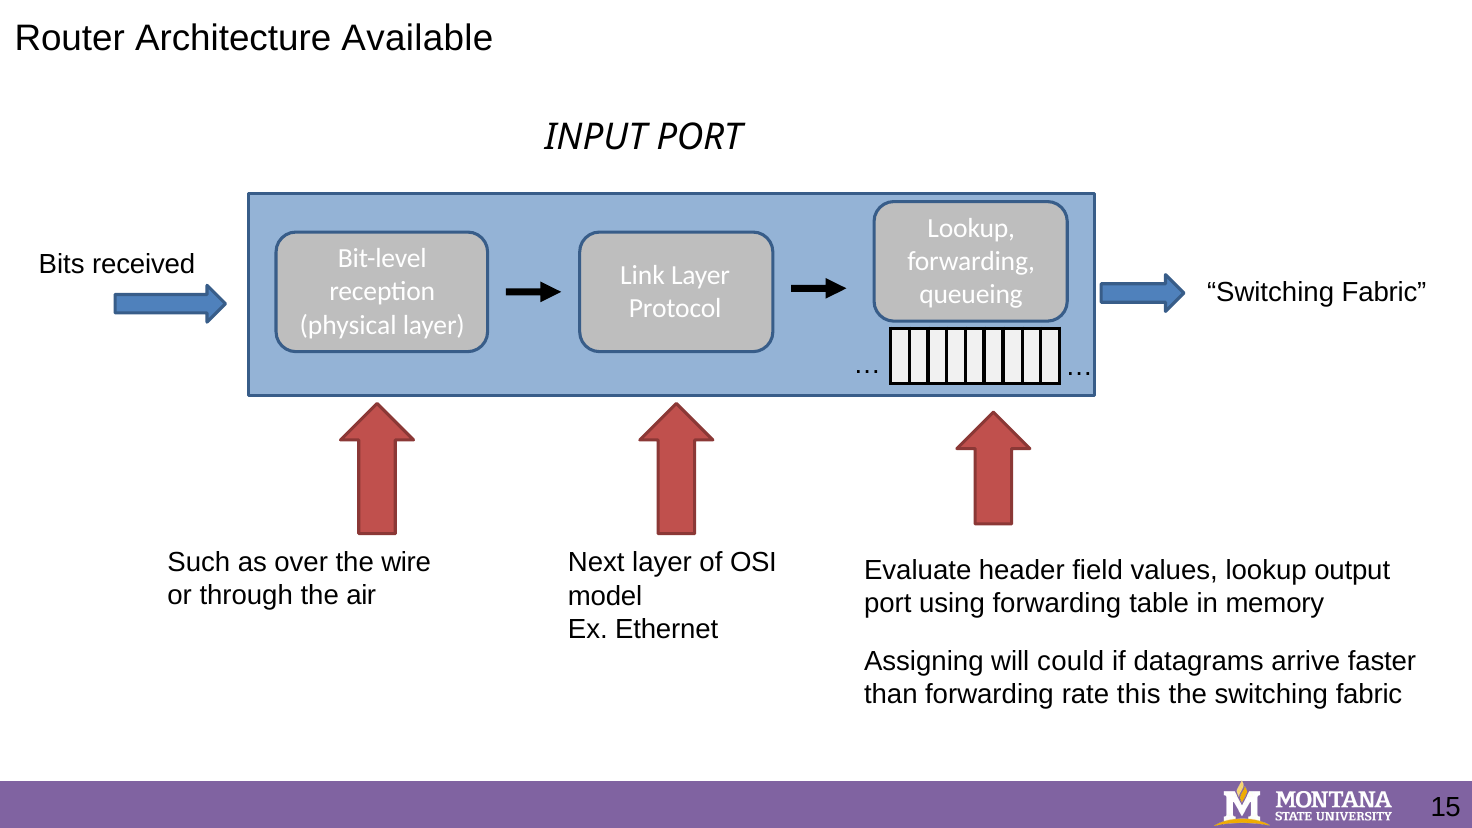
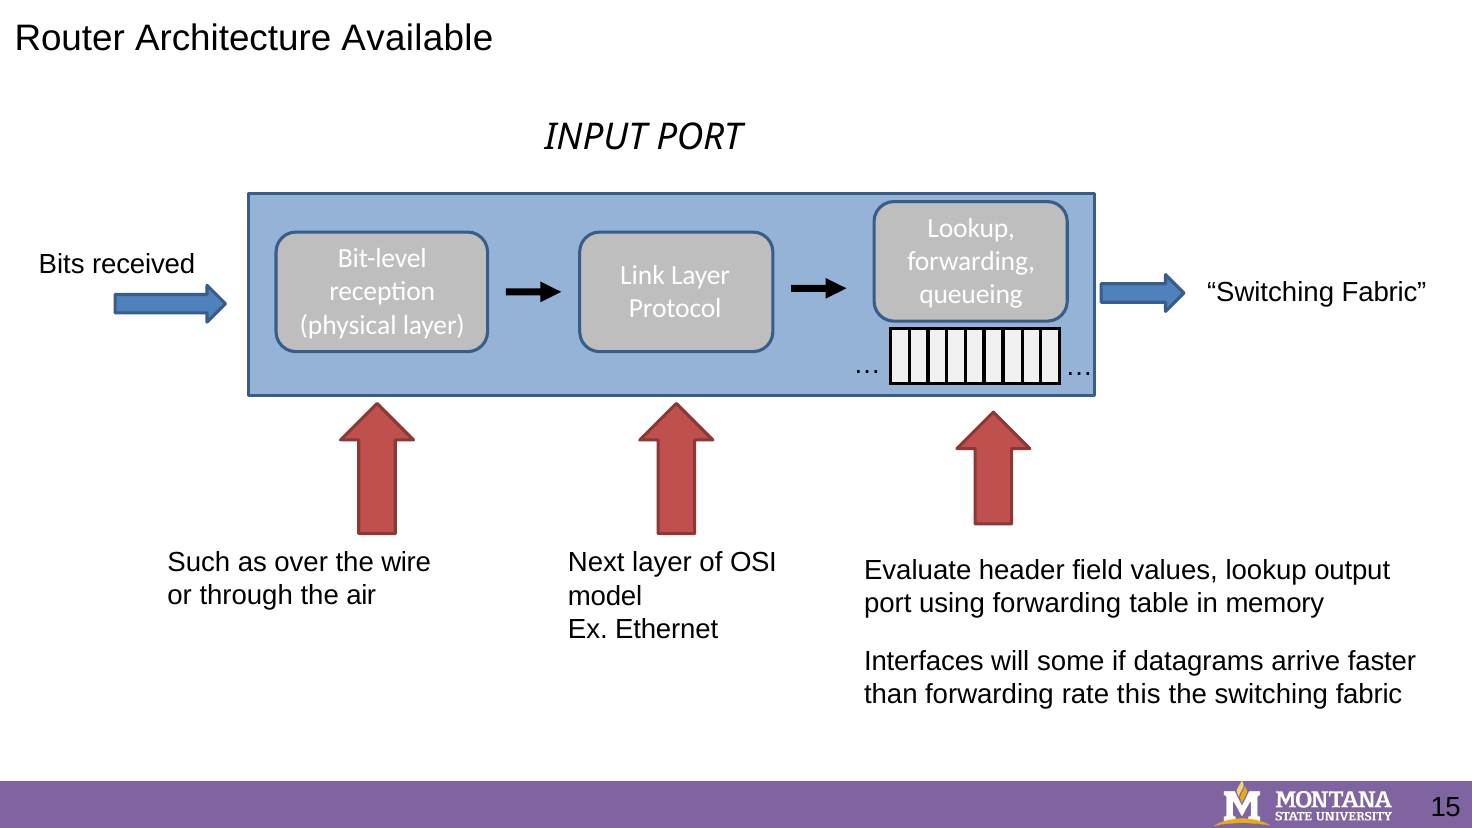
Assigning: Assigning -> Interfaces (924, 661)
could: could -> some (1071, 661)
